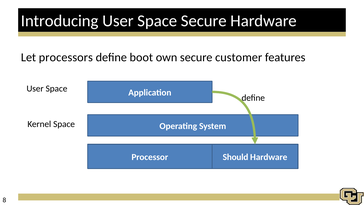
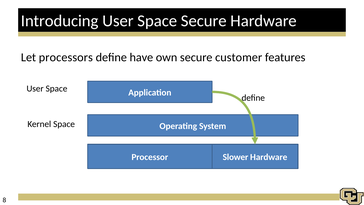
boot: boot -> have (141, 57)
Should: Should -> Slower (236, 157)
